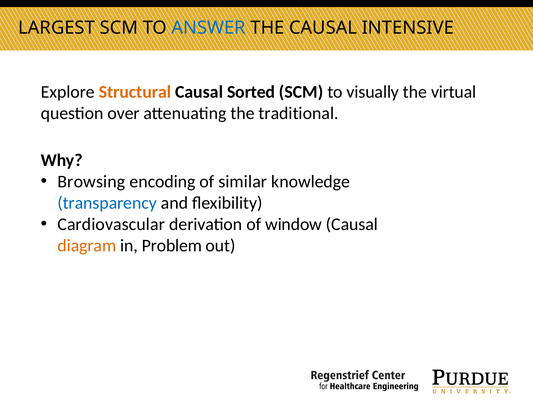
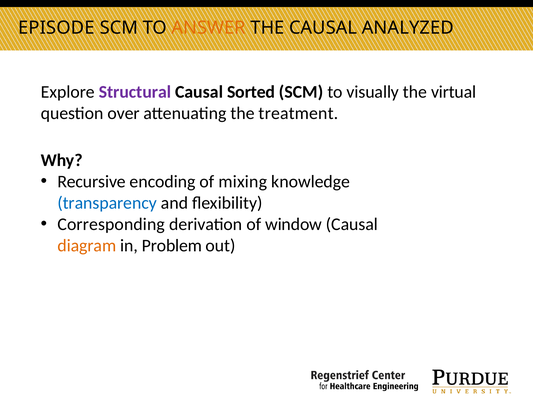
LARGEST: LARGEST -> EPISODE (56, 28)
ANSWER colour: blue -> orange (209, 28)
INTENSIVE: INTENSIVE -> ANALYZED (408, 28)
Structural colour: orange -> purple (135, 92)
traditional: traditional -> treatment (298, 113)
Browsing: Browsing -> Recursive (92, 181)
similar: similar -> mixing (243, 181)
Cardiovascular: Cardiovascular -> Corresponding (111, 224)
